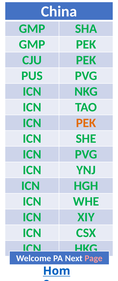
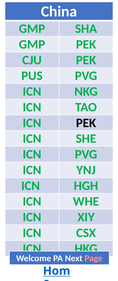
PEK colour: orange -> black (86, 123)
